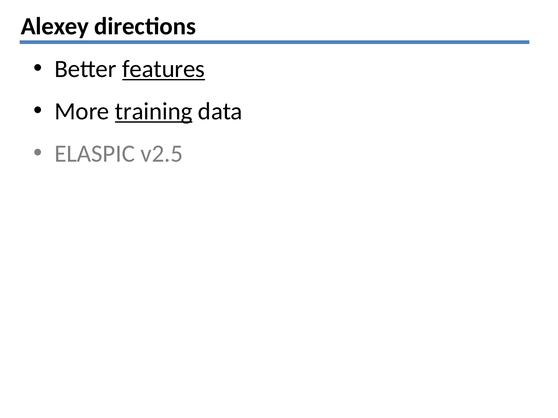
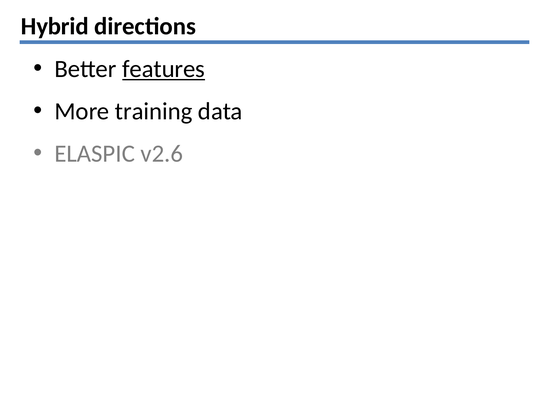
Alexey: Alexey -> Hybrid (55, 27)
training underline: present -> none (154, 111)
v2.5: v2.5 -> v2.6 (162, 154)
